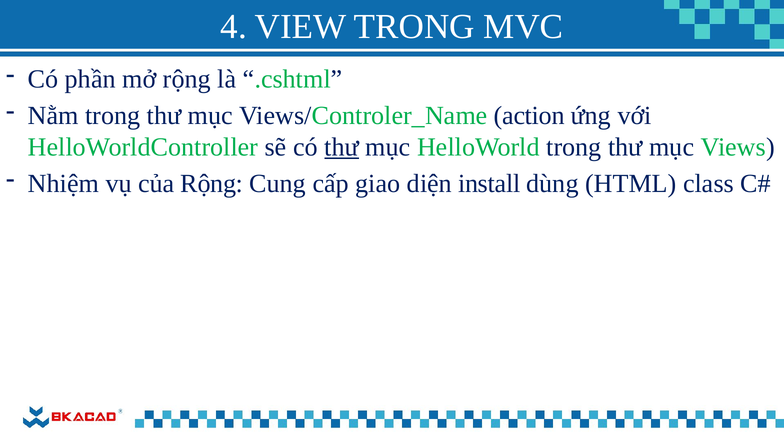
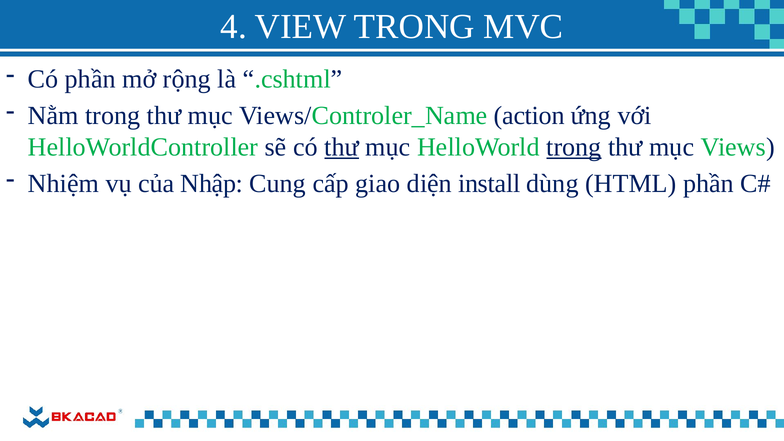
trong underline: none -> present (574, 147)
của Rộng: Rộng -> Nhập (212, 184)
HTML class: class -> phần (708, 184)
